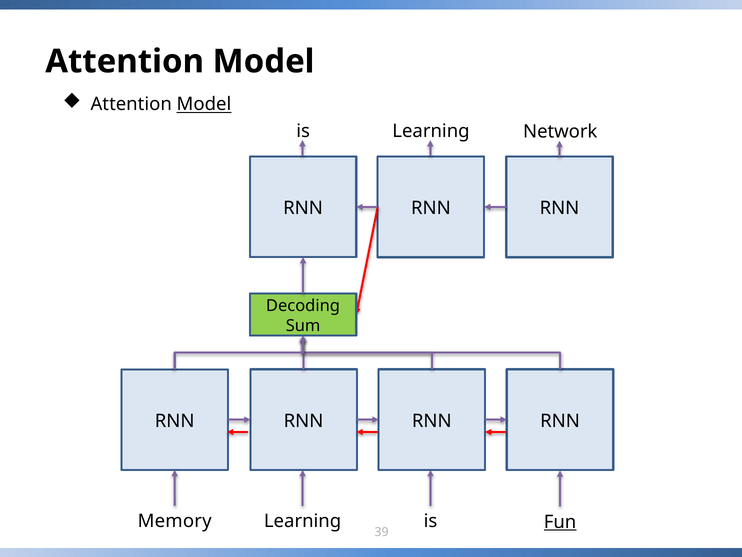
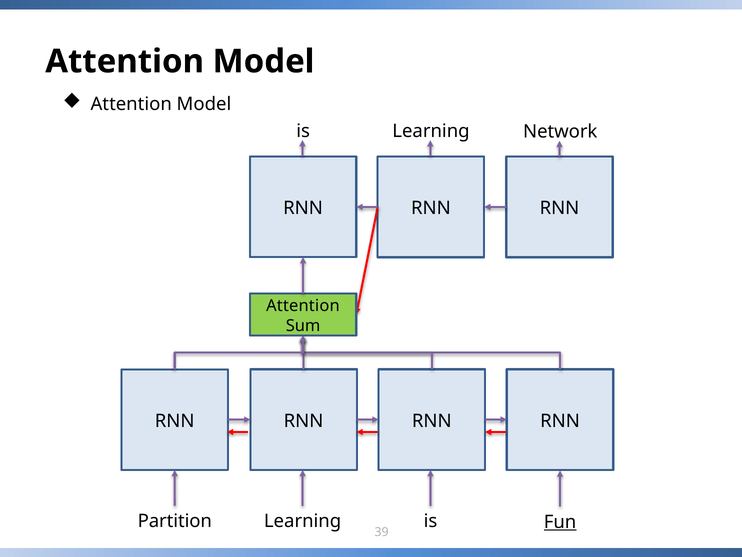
Model underline: present -> none (204, 104)
Decoding: Decoding -> Attention (303, 306)
Memory: Memory -> Partition (175, 521)
